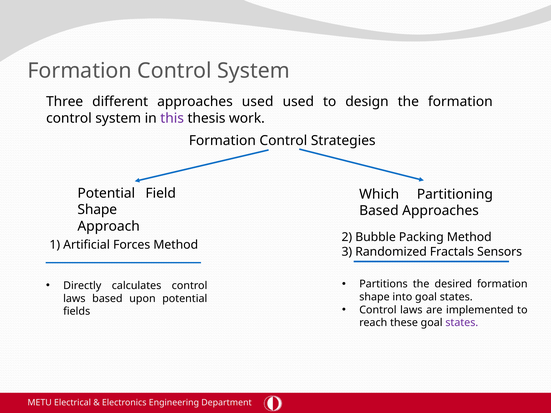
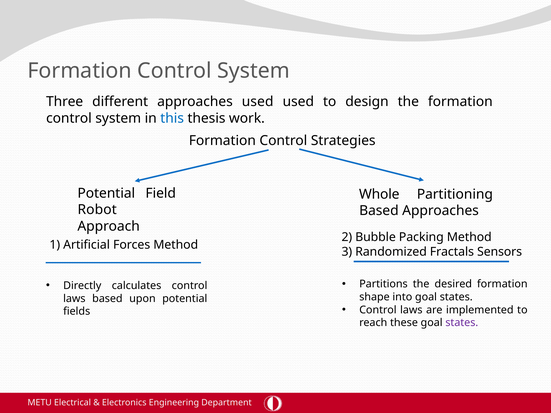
this colour: purple -> blue (172, 118)
Which: Which -> Whole (379, 194)
Shape: Shape -> Robot (97, 210)
